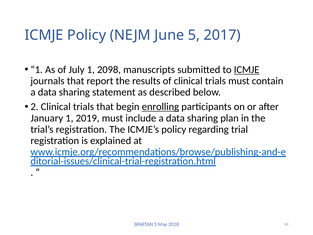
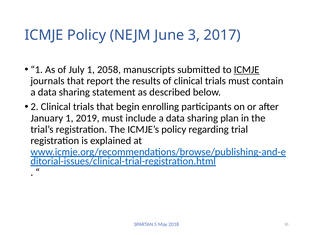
June 5: 5 -> 3 (194, 35)
2098: 2098 -> 2058 (109, 70)
enrolling underline: present -> none (160, 107)
